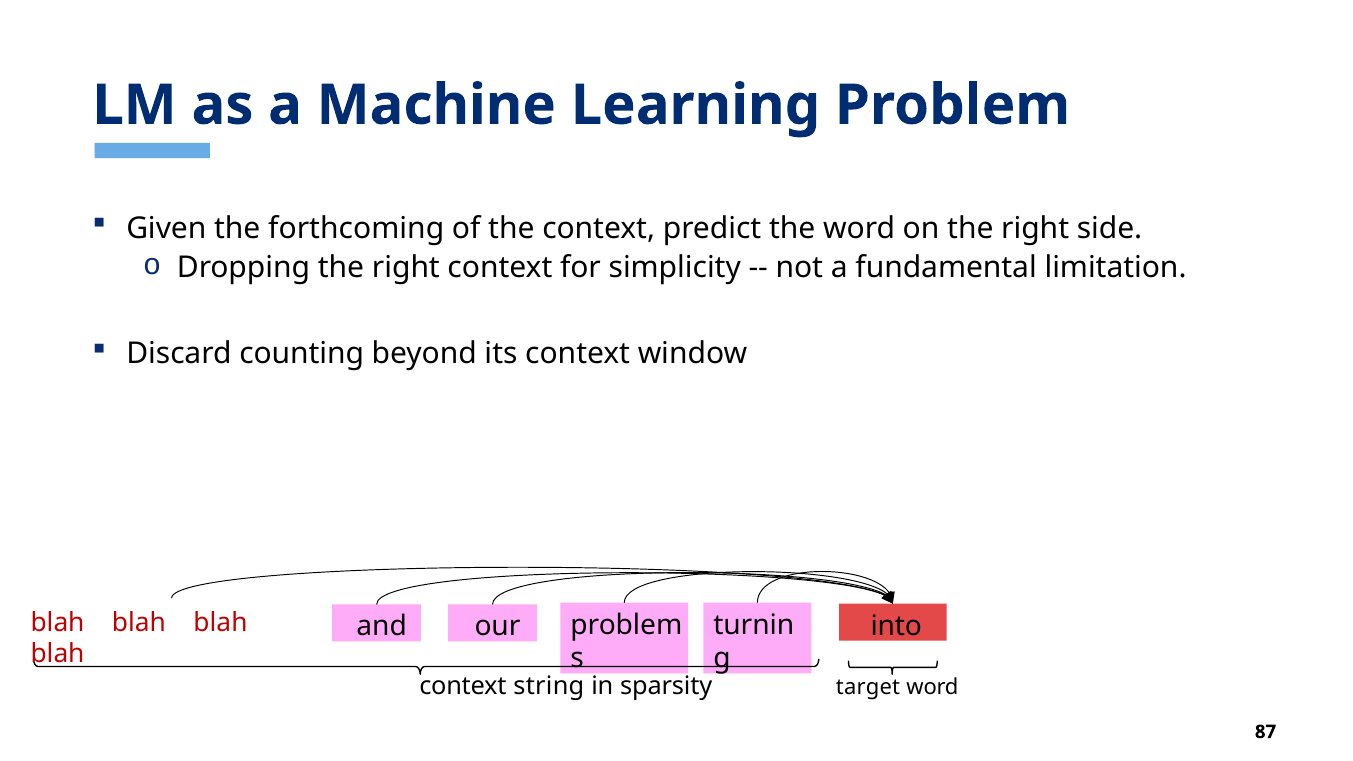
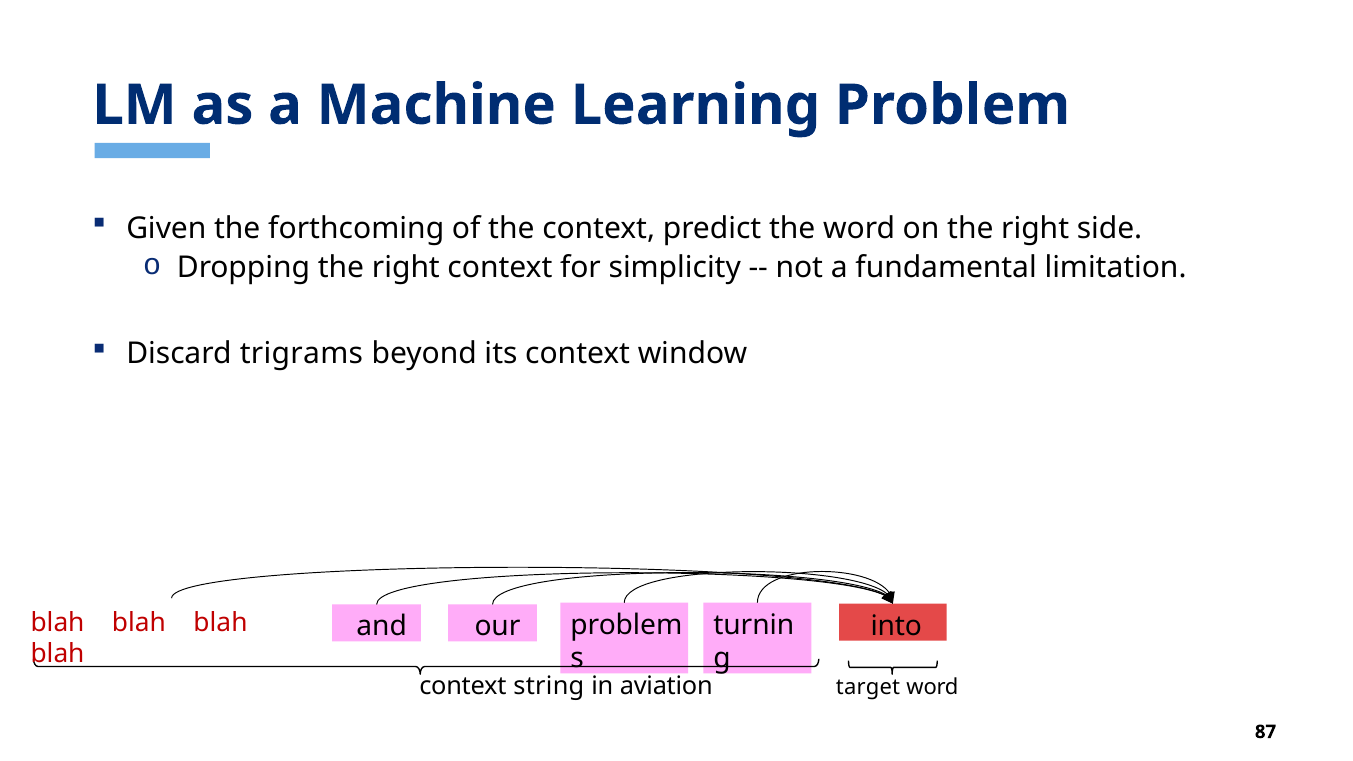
counting: counting -> trigrams (301, 354)
sparsity: sparsity -> aviation (666, 686)
